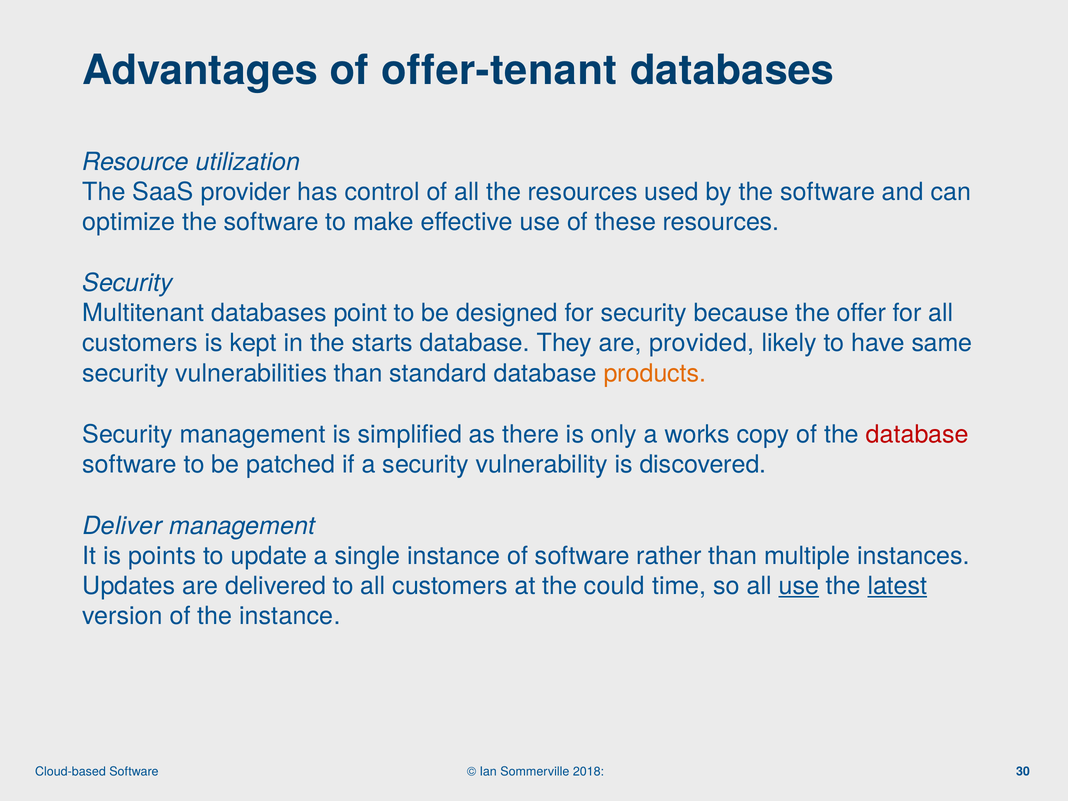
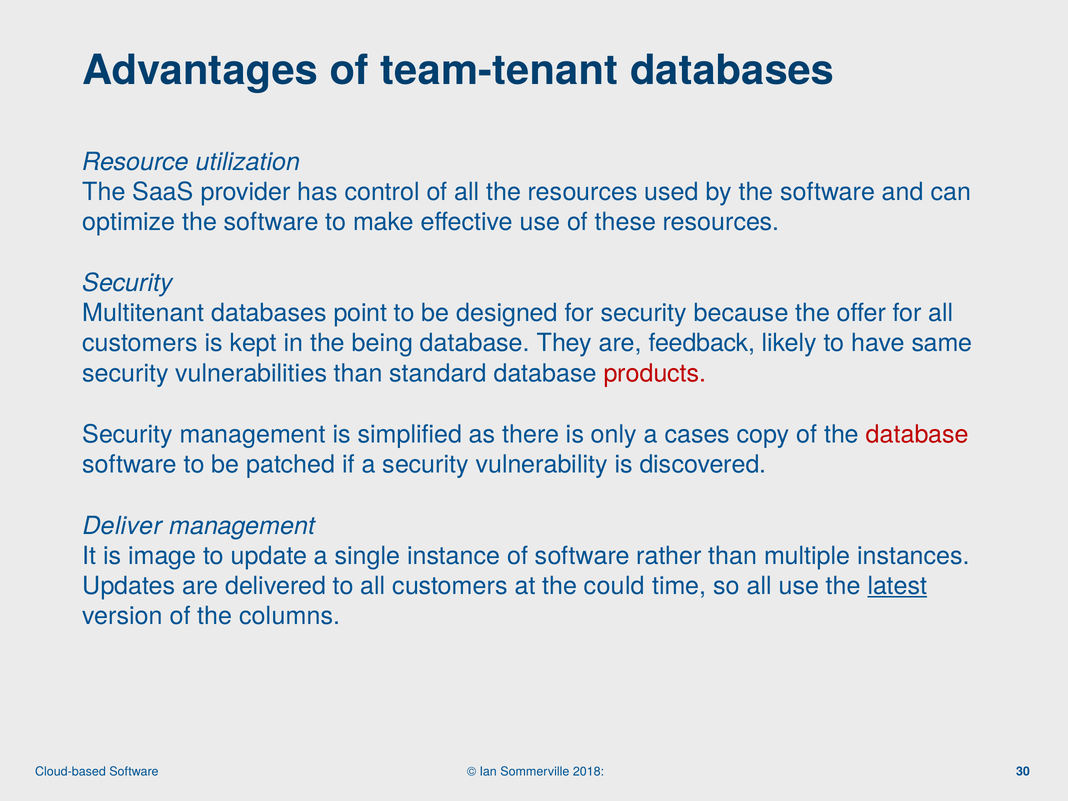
offer-tenant: offer-tenant -> team-tenant (499, 70)
starts: starts -> being (382, 343)
provided: provided -> feedback (702, 343)
products colour: orange -> red (655, 373)
works: works -> cases (697, 435)
points: points -> image (162, 556)
use underline: present -> none (799, 586)
the instance: instance -> columns (290, 616)
